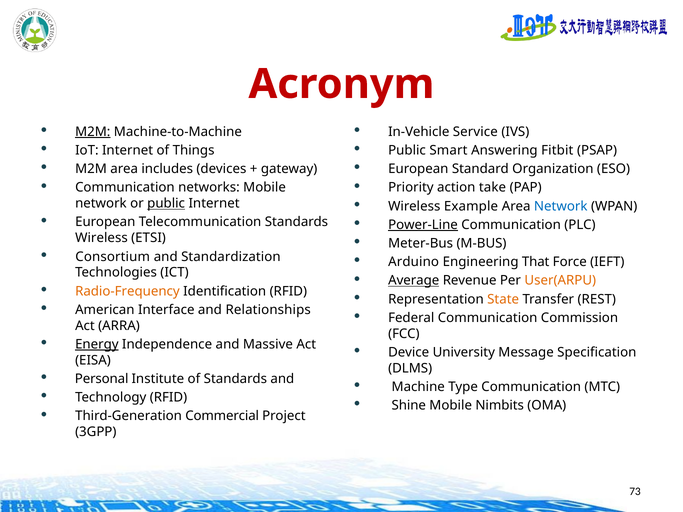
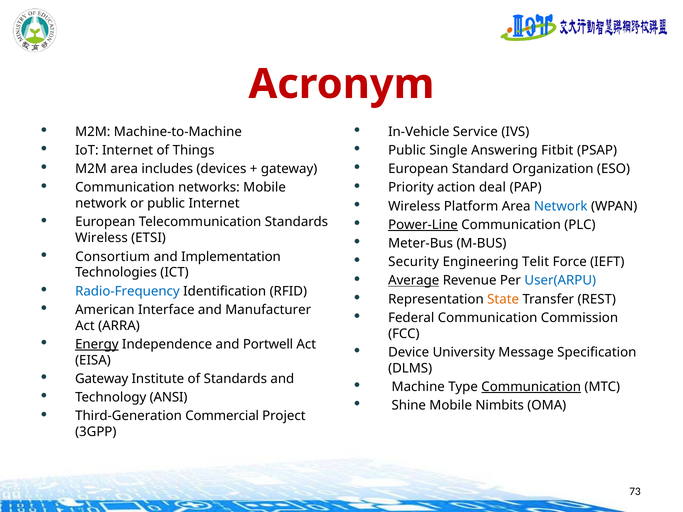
M2M underline: present -> none (93, 132)
Smart: Smart -> Single (448, 150)
take: take -> deal (493, 188)
public underline: present -> none (166, 204)
Example: Example -> Platform (471, 206)
Standardization: Standardization -> Implementation (231, 257)
Arduino: Arduino -> Security (414, 262)
That: That -> Telit (536, 262)
User(ARPU colour: orange -> blue (560, 281)
Radio-Frequency colour: orange -> blue (127, 291)
Relationships: Relationships -> Manufacturer (268, 310)
Massive: Massive -> Portwell (268, 344)
Personal: Personal -> Gateway (102, 379)
Communication underline: none -> present (531, 387)
Technology RFID: RFID -> ANSI (169, 398)
